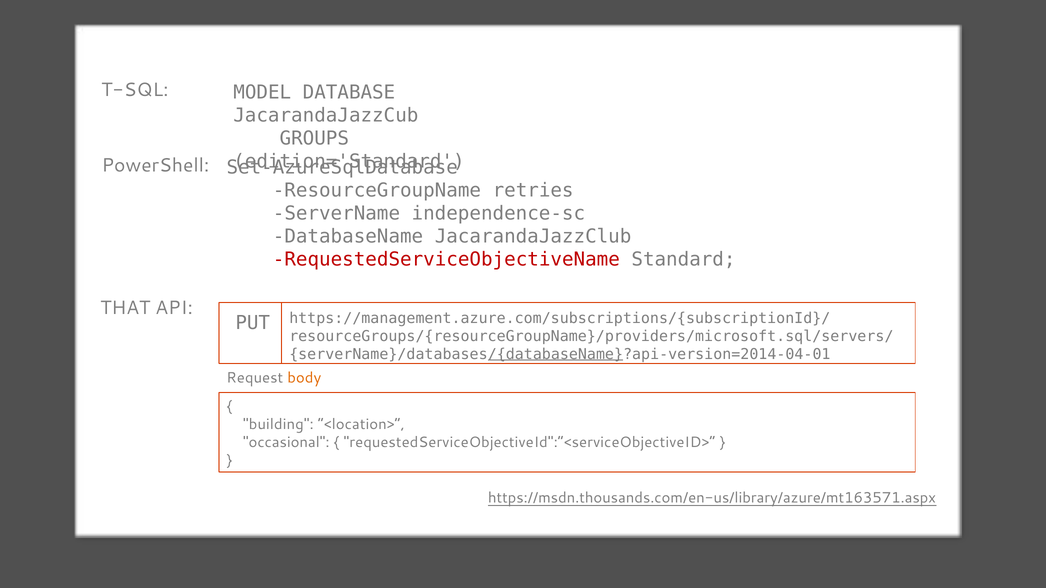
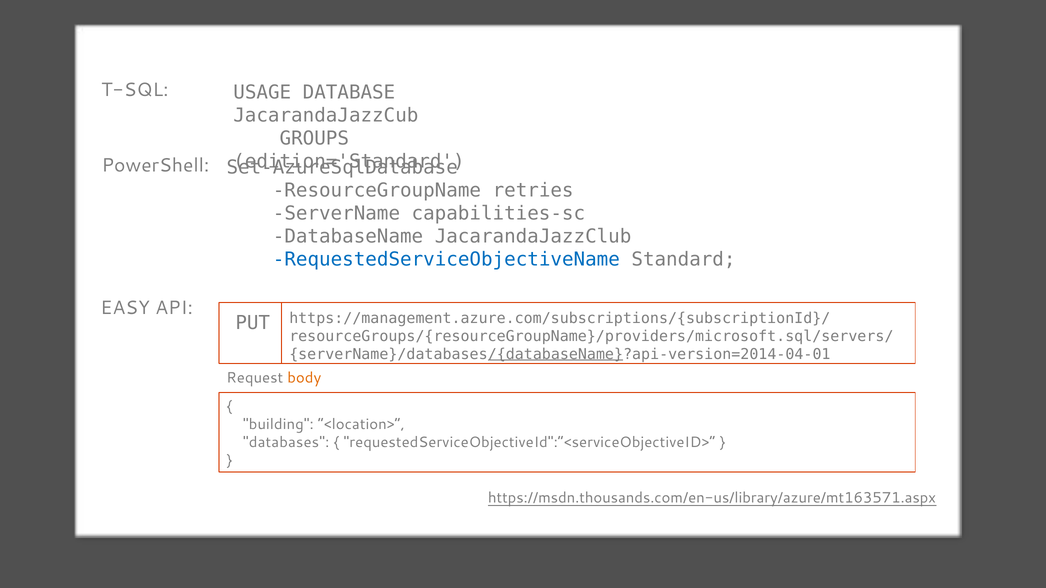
MODEL: MODEL -> USAGE (262, 92)
independence-sc: independence-sc -> capabilities-sc (498, 213)
RequestedServiceObjectiveName colour: red -> blue (446, 260)
THAT: THAT -> EASY (125, 308)
occasional: occasional -> databases (286, 442)
